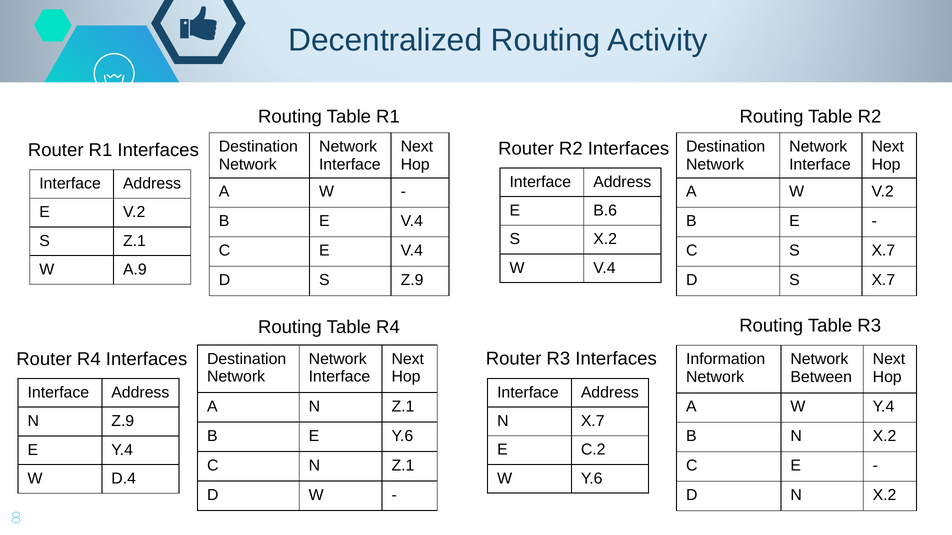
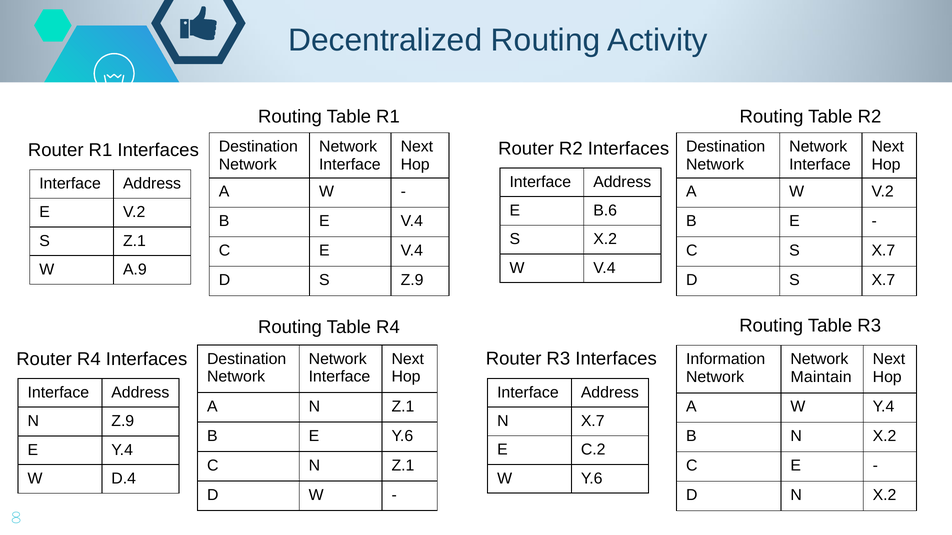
Between: Between -> Maintain (821, 377)
